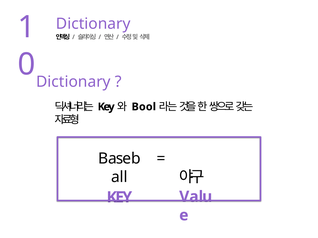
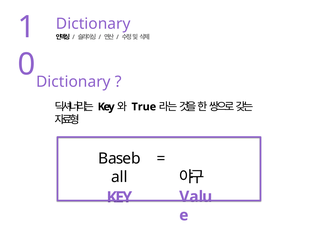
Bool: Bool -> True (144, 107)
